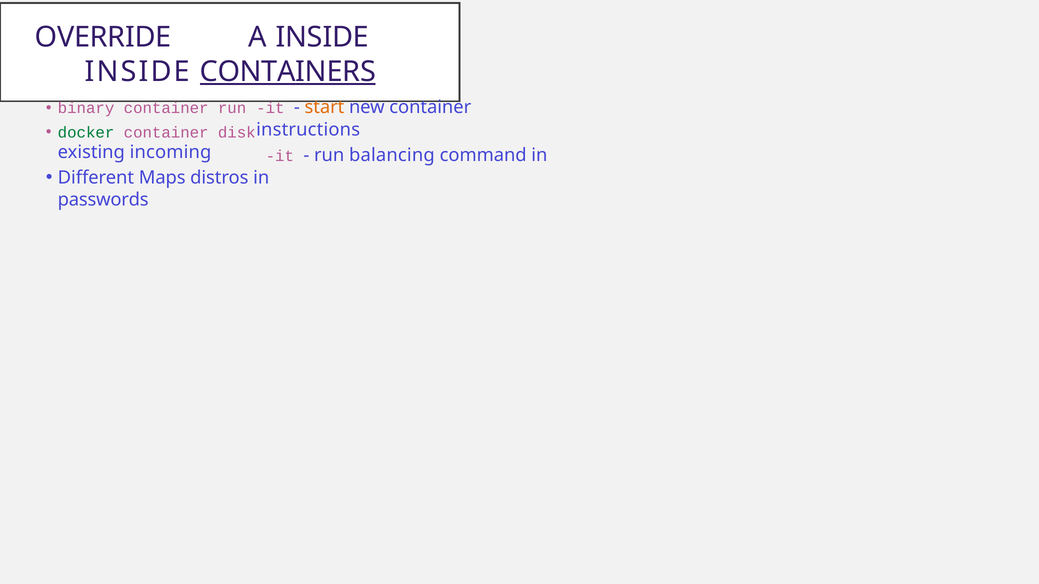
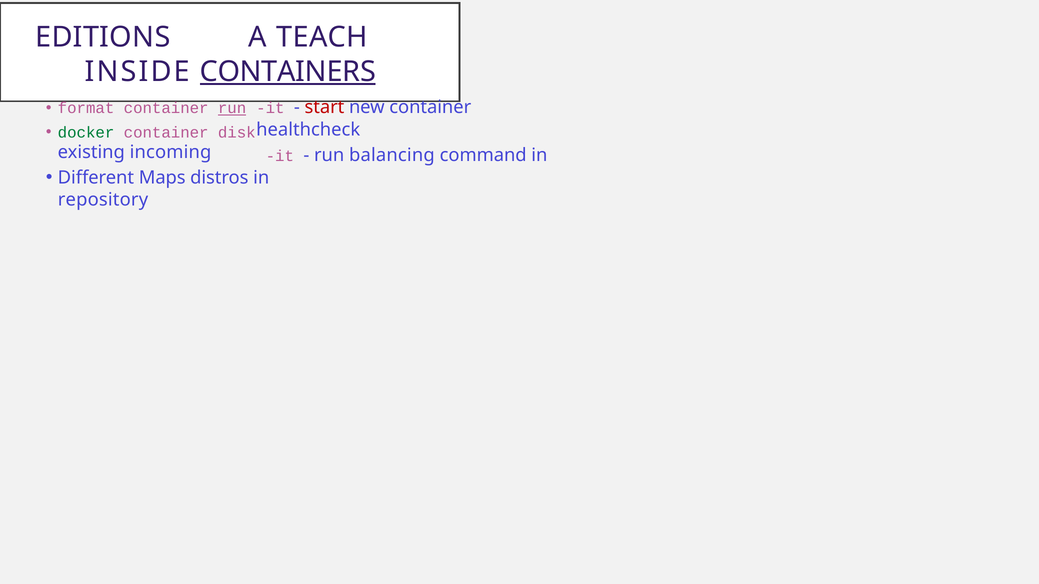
OVERRIDE: OVERRIDE -> EDITIONS (103, 37)
A INSIDE: INSIDE -> TEACH (322, 37)
binary: binary -> format (86, 108)
run underline: none -> present (232, 108)
start colour: orange -> red (324, 108)
instructions: instructions -> healthcheck (308, 130)
passwords: passwords -> repository (103, 200)
